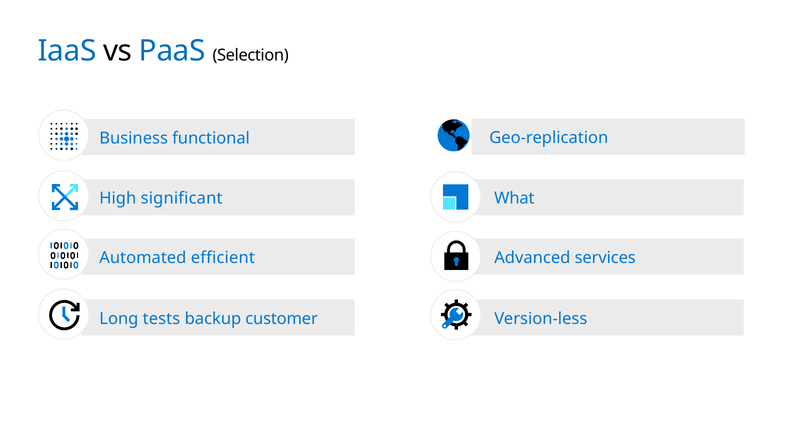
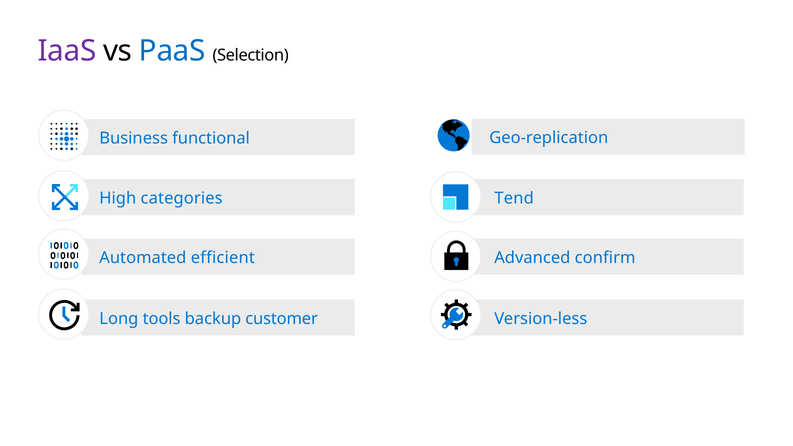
IaaS colour: blue -> purple (67, 51)
significant: significant -> categories (182, 198)
What: What -> Tend (514, 198)
services: services -> confirm (605, 258)
tests: tests -> tools (162, 319)
